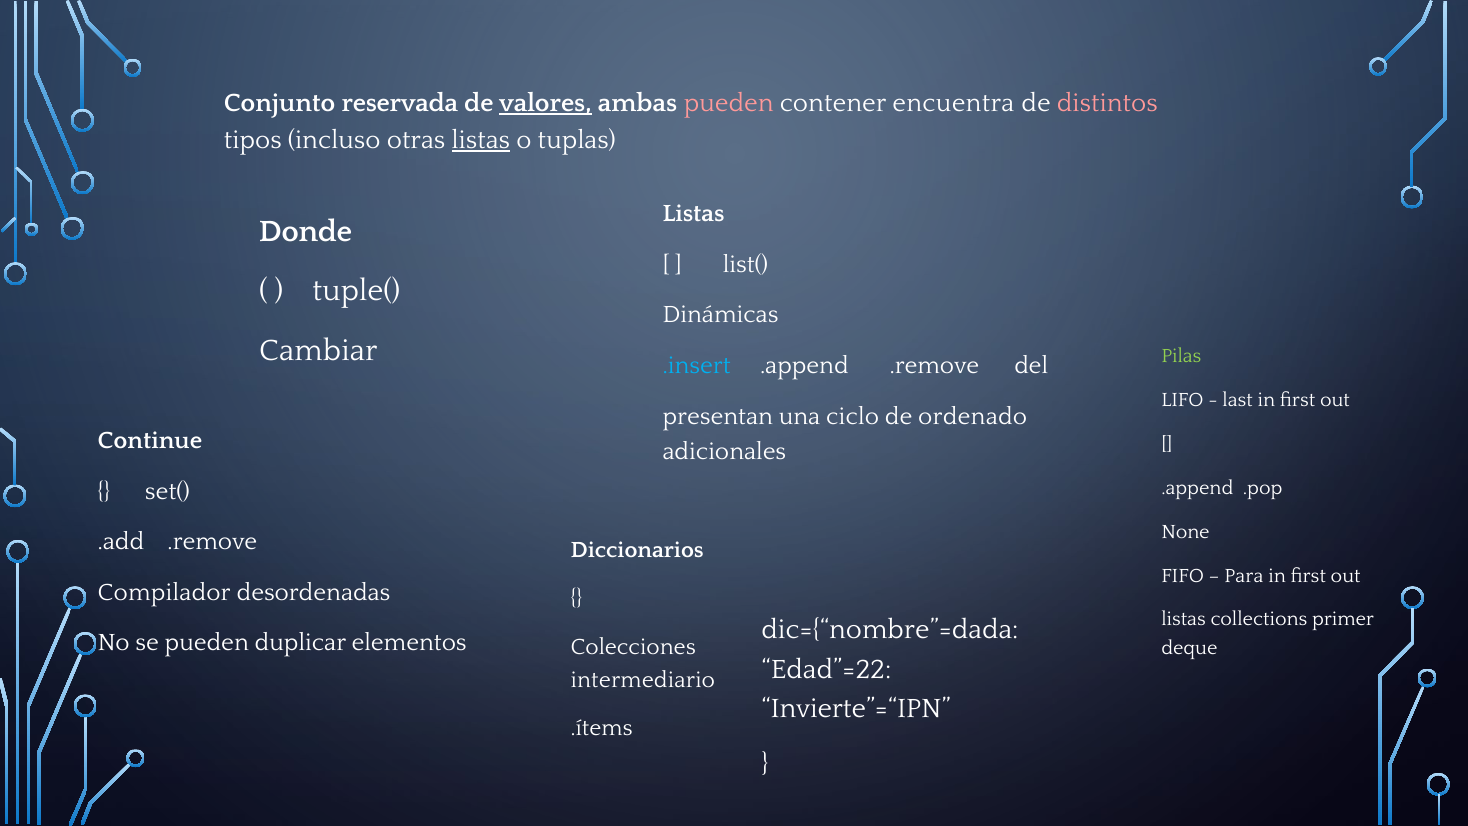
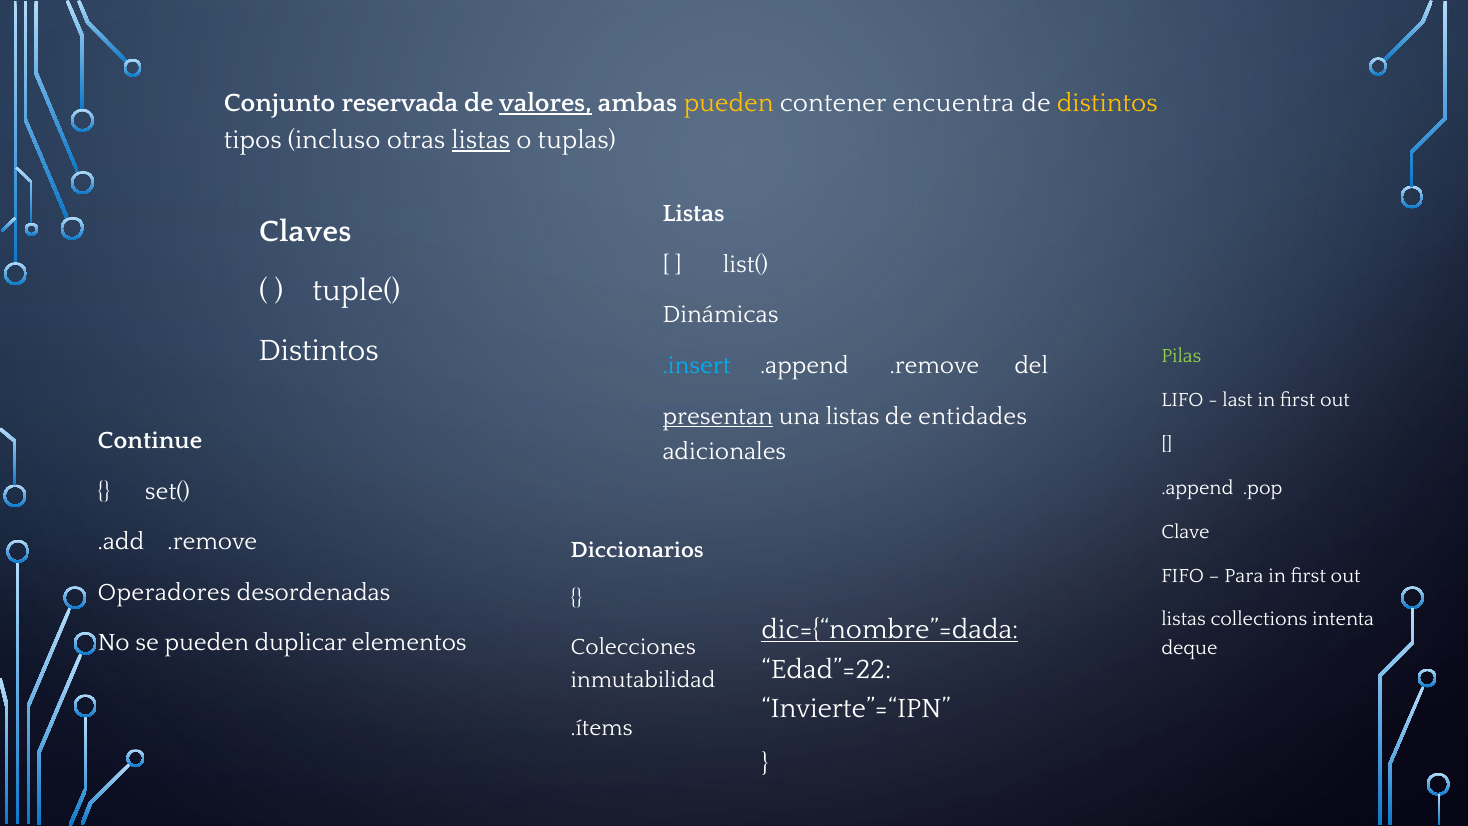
pueden colour: pink -> yellow (729, 103)
distintos colour: pink -> yellow (1107, 103)
Donde: Donde -> Claves (305, 231)
Cambiar: Cambiar -> Distintos (319, 350)
presentan underline: none -> present (718, 416)
una ciclo: ciclo -> listas (853, 416)
ordenado: ordenado -> entidades (973, 416)
None: None -> Clave (1185, 531)
Compilador: Compilador -> Operadores (164, 592)
primer: primer -> intenta (1343, 619)
dic={“nombre”=dada underline: none -> present (890, 629)
intermediario: intermediario -> inmutabilidad (643, 680)
